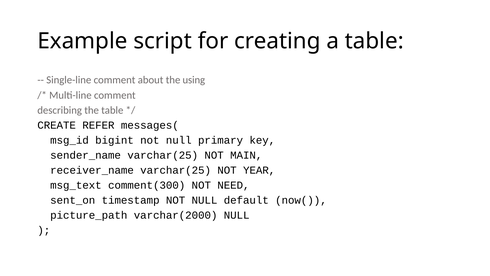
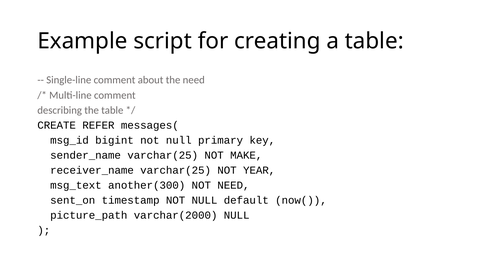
the using: using -> need (194, 80)
MAIN: MAIN -> MAKE (246, 155)
comment(300: comment(300 -> another(300 (147, 185)
